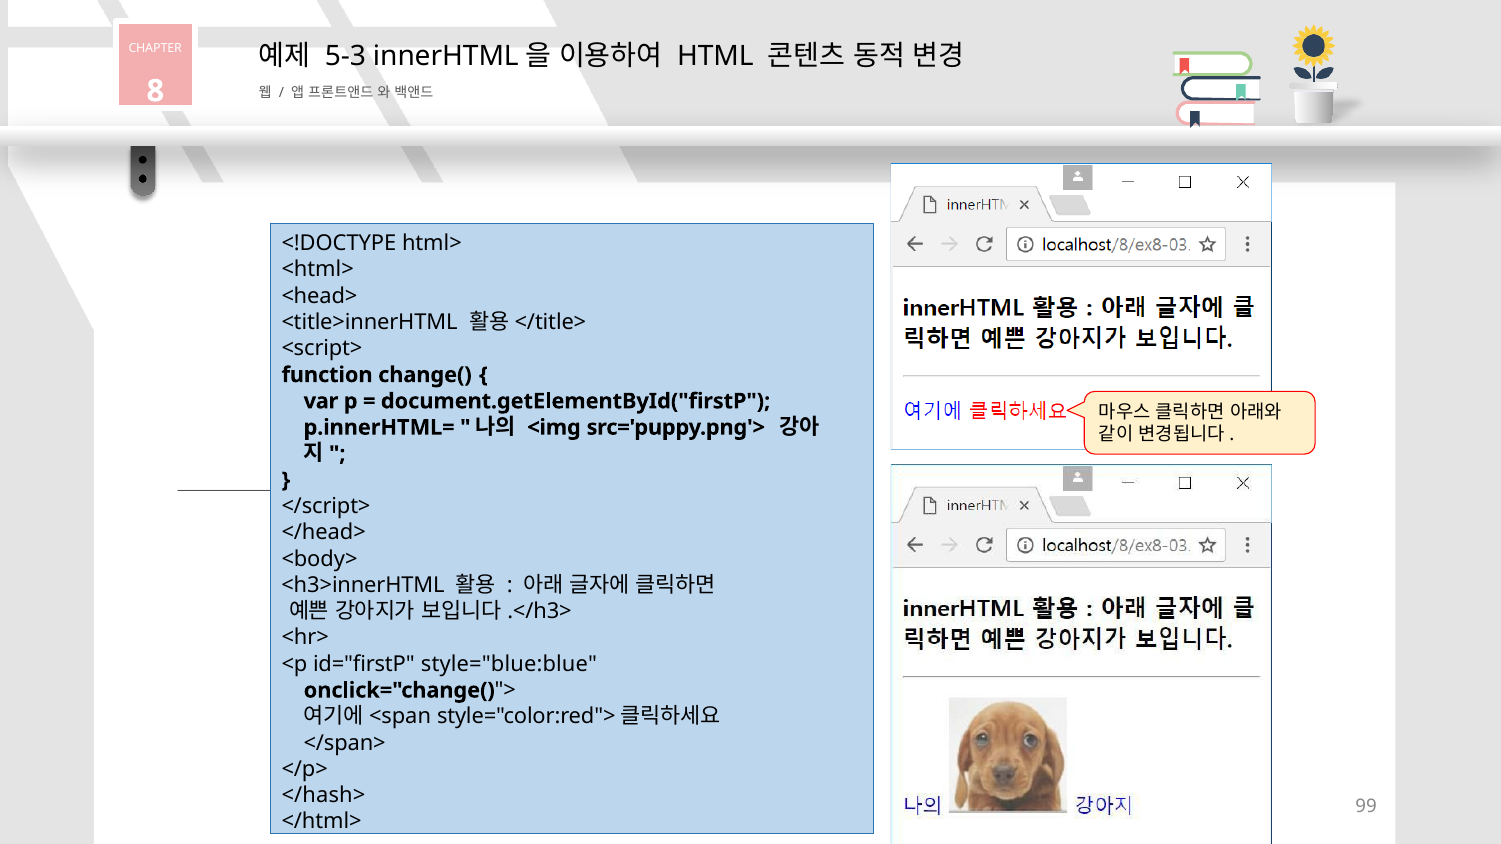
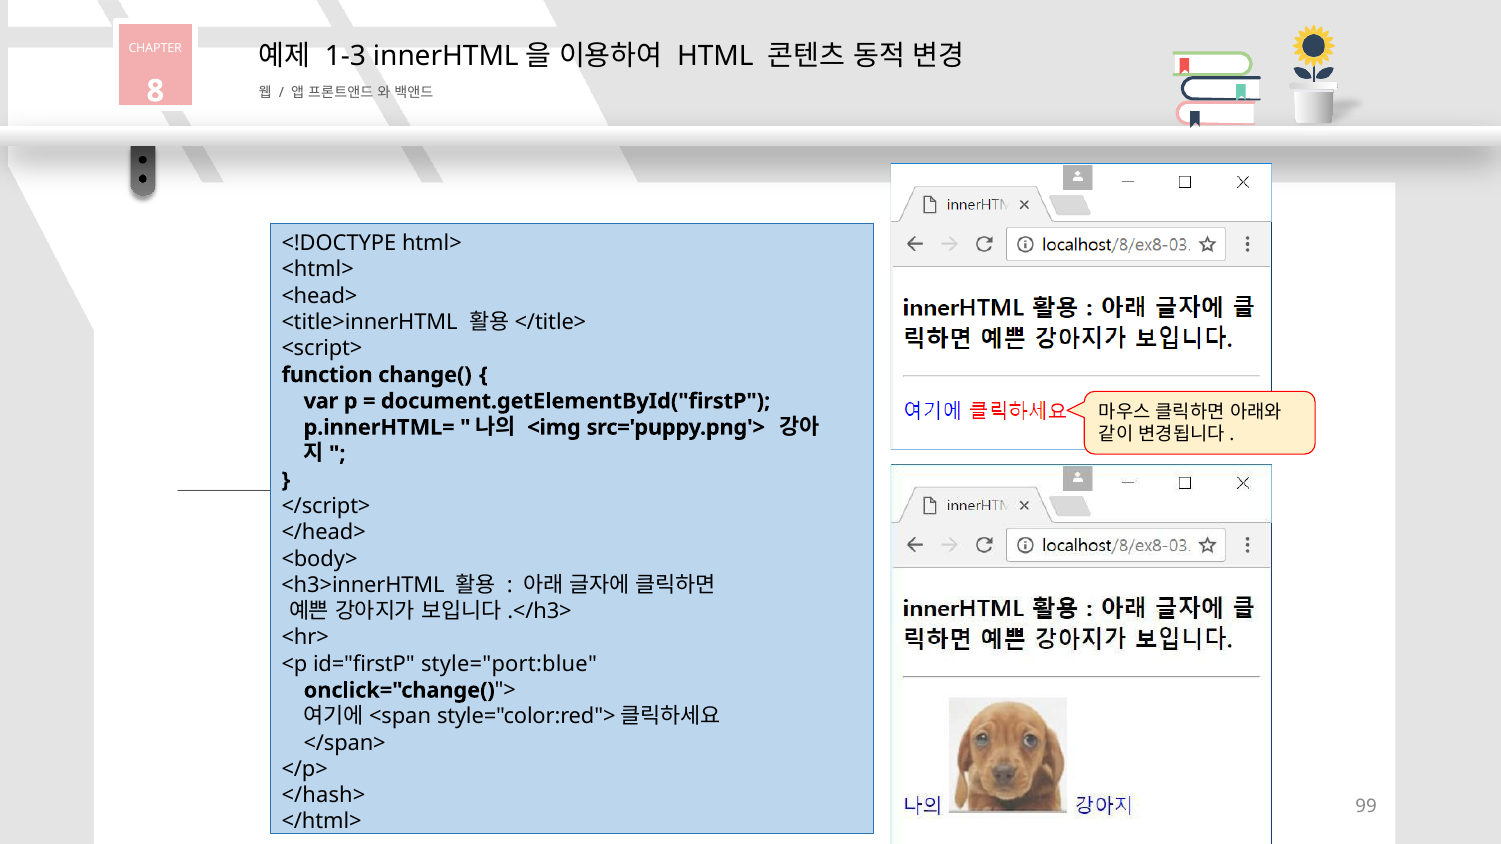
5-3: 5-3 -> 1-3 (345, 56)
style="blue:blue: style="blue:blue -> style="port:blue (509, 664)
